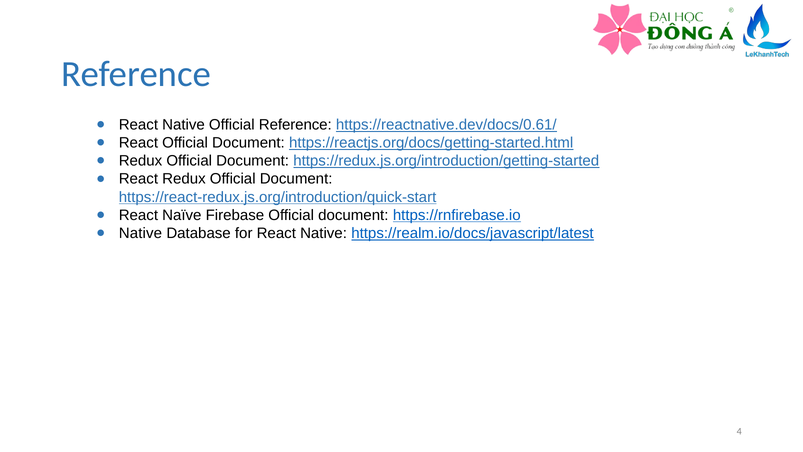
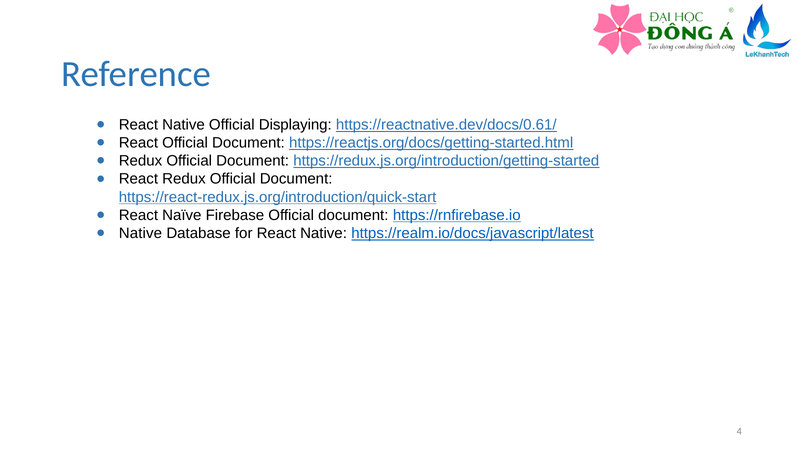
Official Reference: Reference -> Displaying (295, 125)
